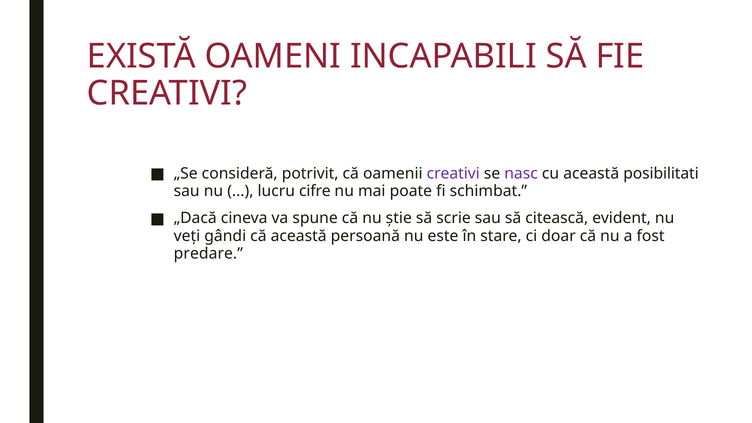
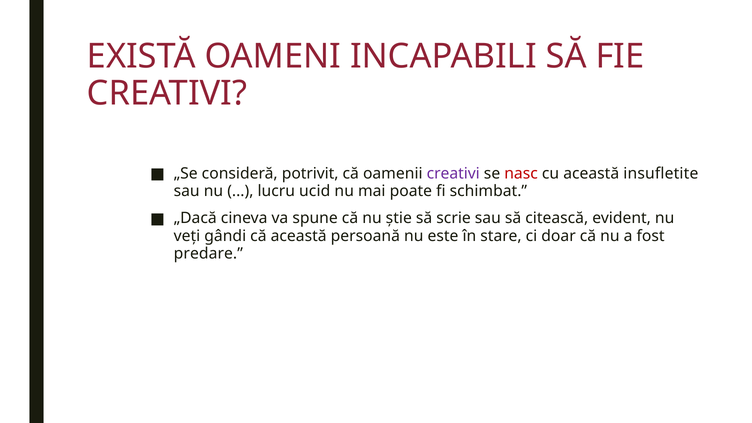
nasc colour: purple -> red (521, 173)
posibilitati: posibilitati -> insufletite (661, 173)
cifre: cifre -> ucid (315, 191)
